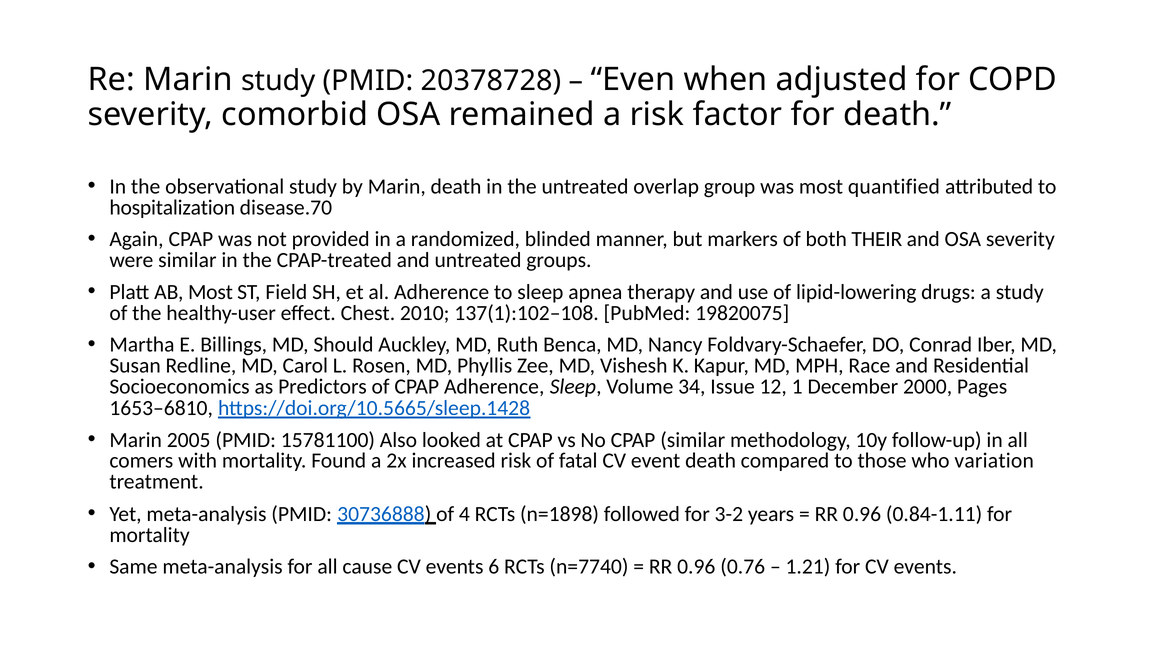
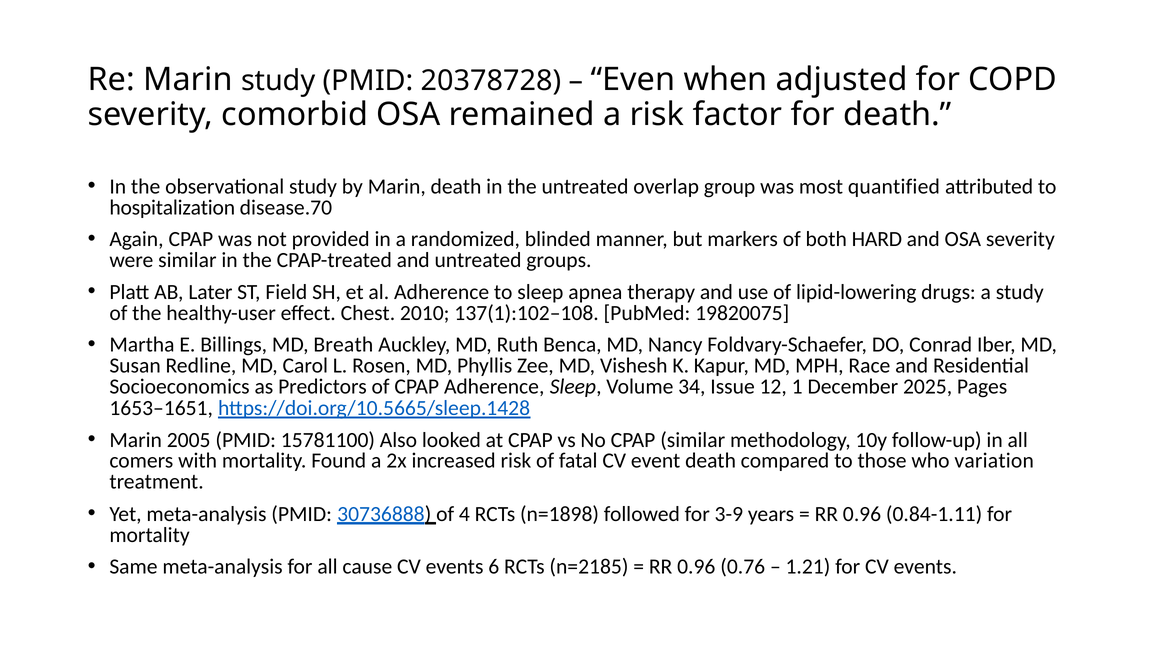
THEIR: THEIR -> HARD (877, 239)
AB Most: Most -> Later (210, 292)
Should: Should -> Breath (343, 345)
2000: 2000 -> 2025 (928, 387)
1653–6810: 1653–6810 -> 1653–1651 (161, 408)
3-2: 3-2 -> 3-9 (729, 514)
n=7740: n=7740 -> n=2185 (589, 567)
